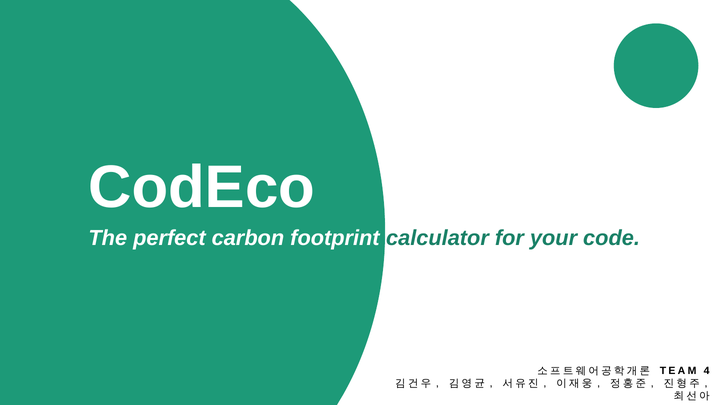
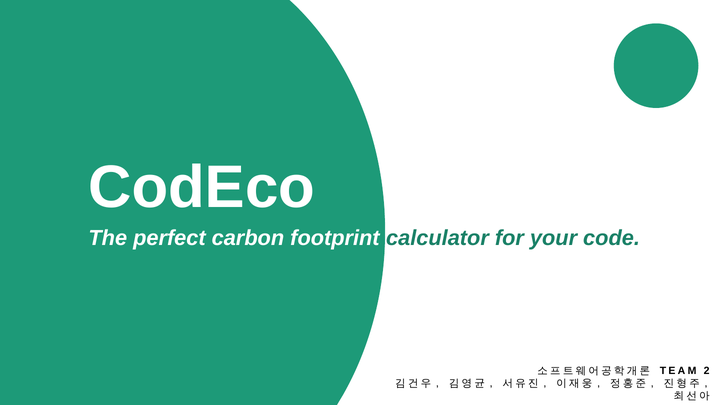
4: 4 -> 2 (707, 371)
